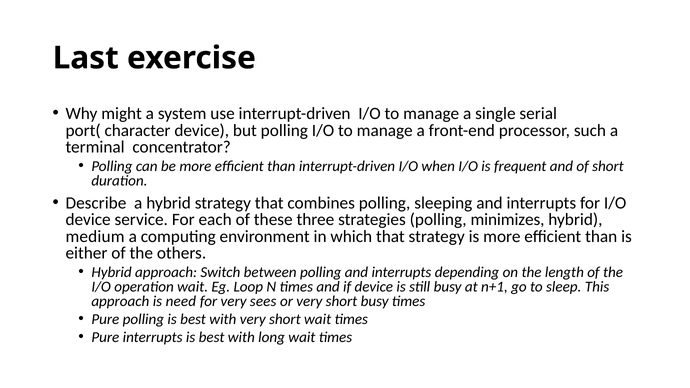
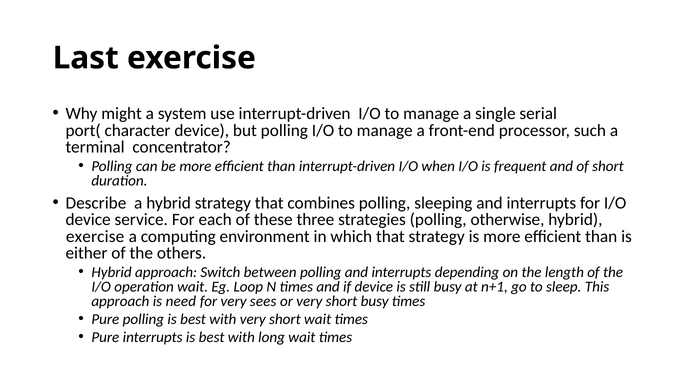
minimizes: minimizes -> otherwise (507, 220)
medium: medium -> exercise (95, 236)
